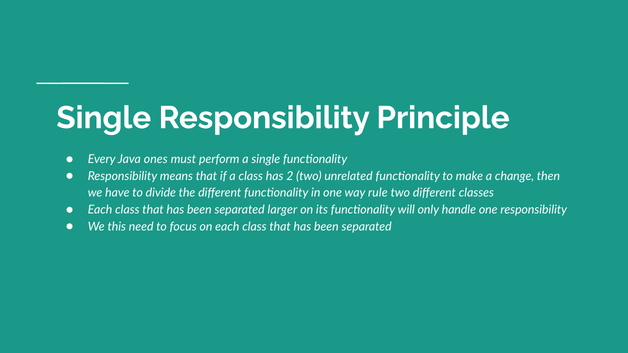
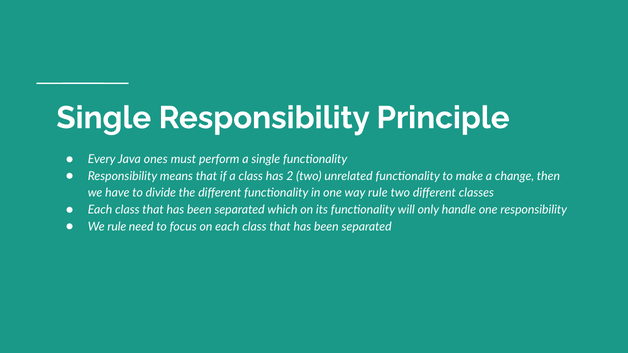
larger: larger -> which (282, 210)
We this: this -> rule (117, 227)
